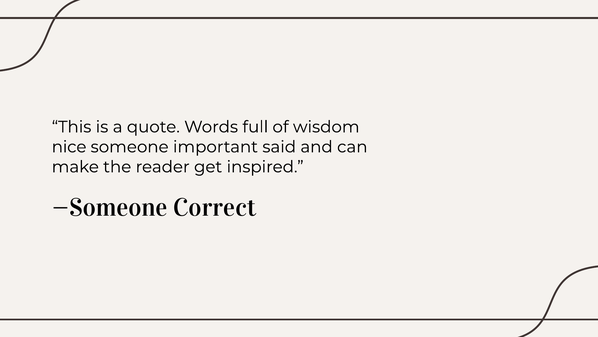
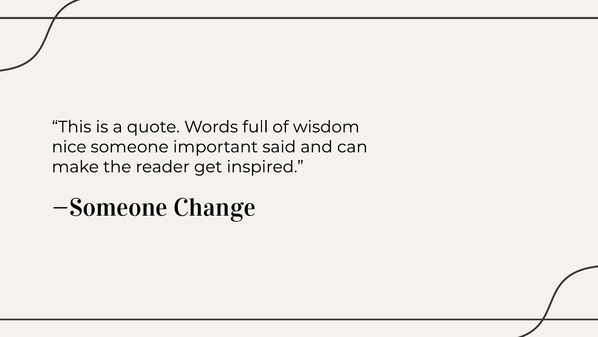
Correct: Correct -> Change (215, 207)
